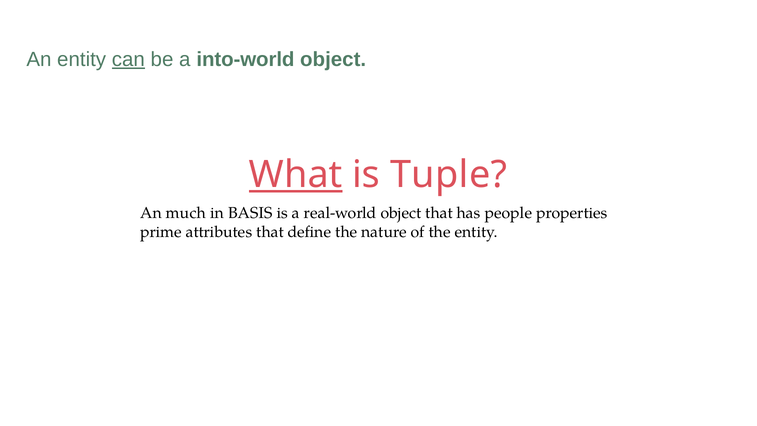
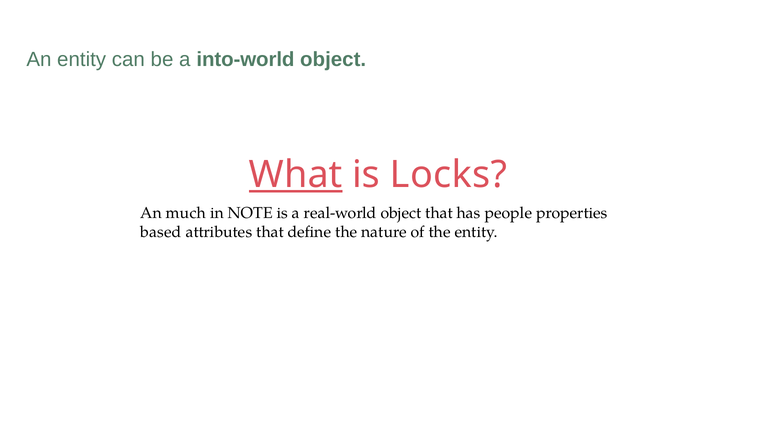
can underline: present -> none (128, 60)
Tuple: Tuple -> Locks (449, 175)
BASIS: BASIS -> NOTE (250, 213)
prime: prime -> based (161, 232)
